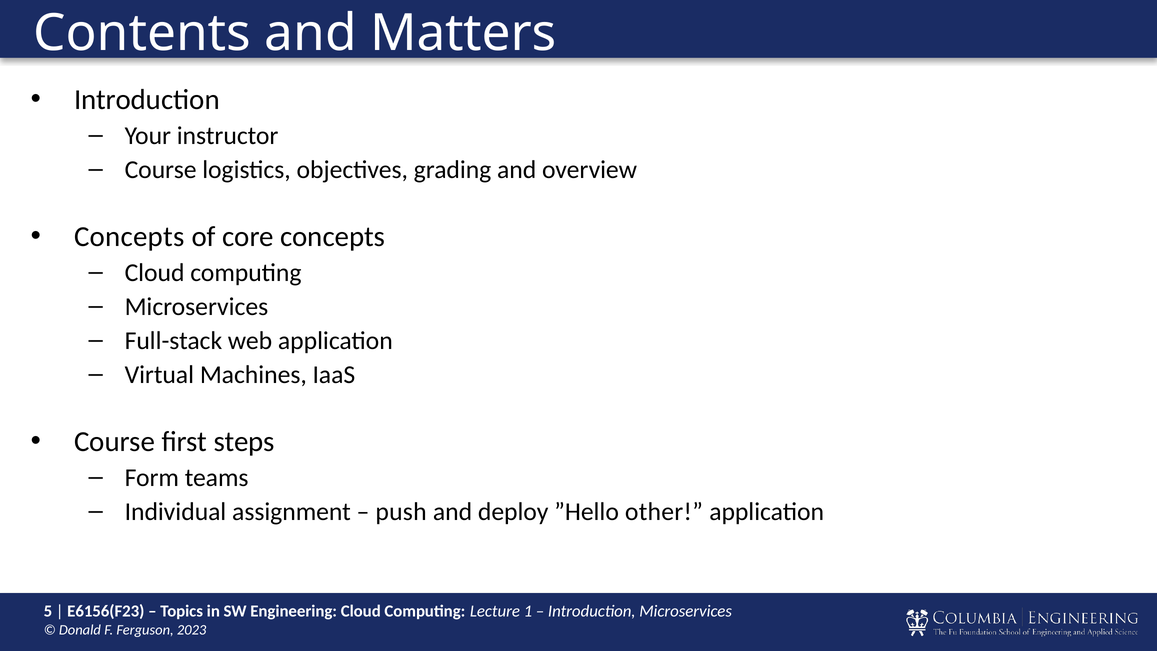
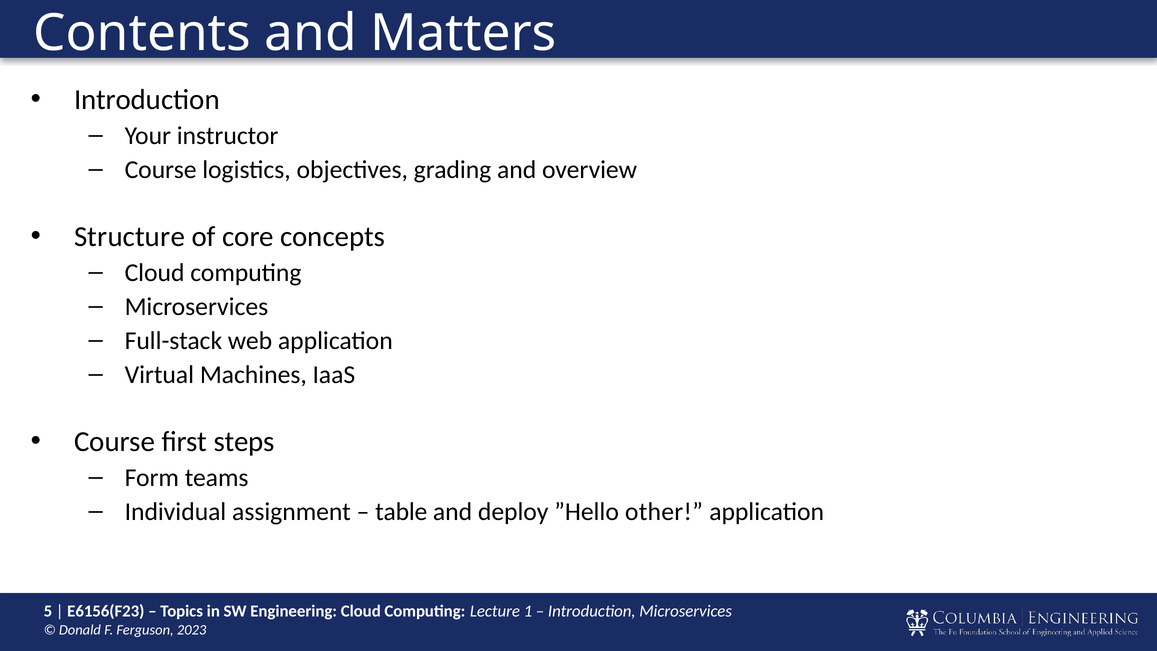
Concepts: Concepts -> Structure (129, 237)
push: push -> table (401, 512)
